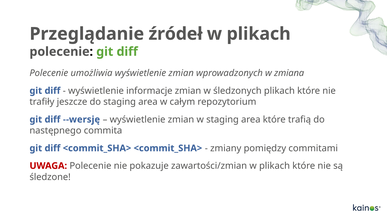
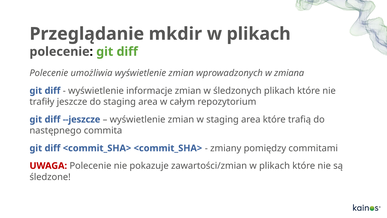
źródeł: źródeł -> mkdir (175, 34)
--wersję: --wersję -> --jeszcze (82, 119)
